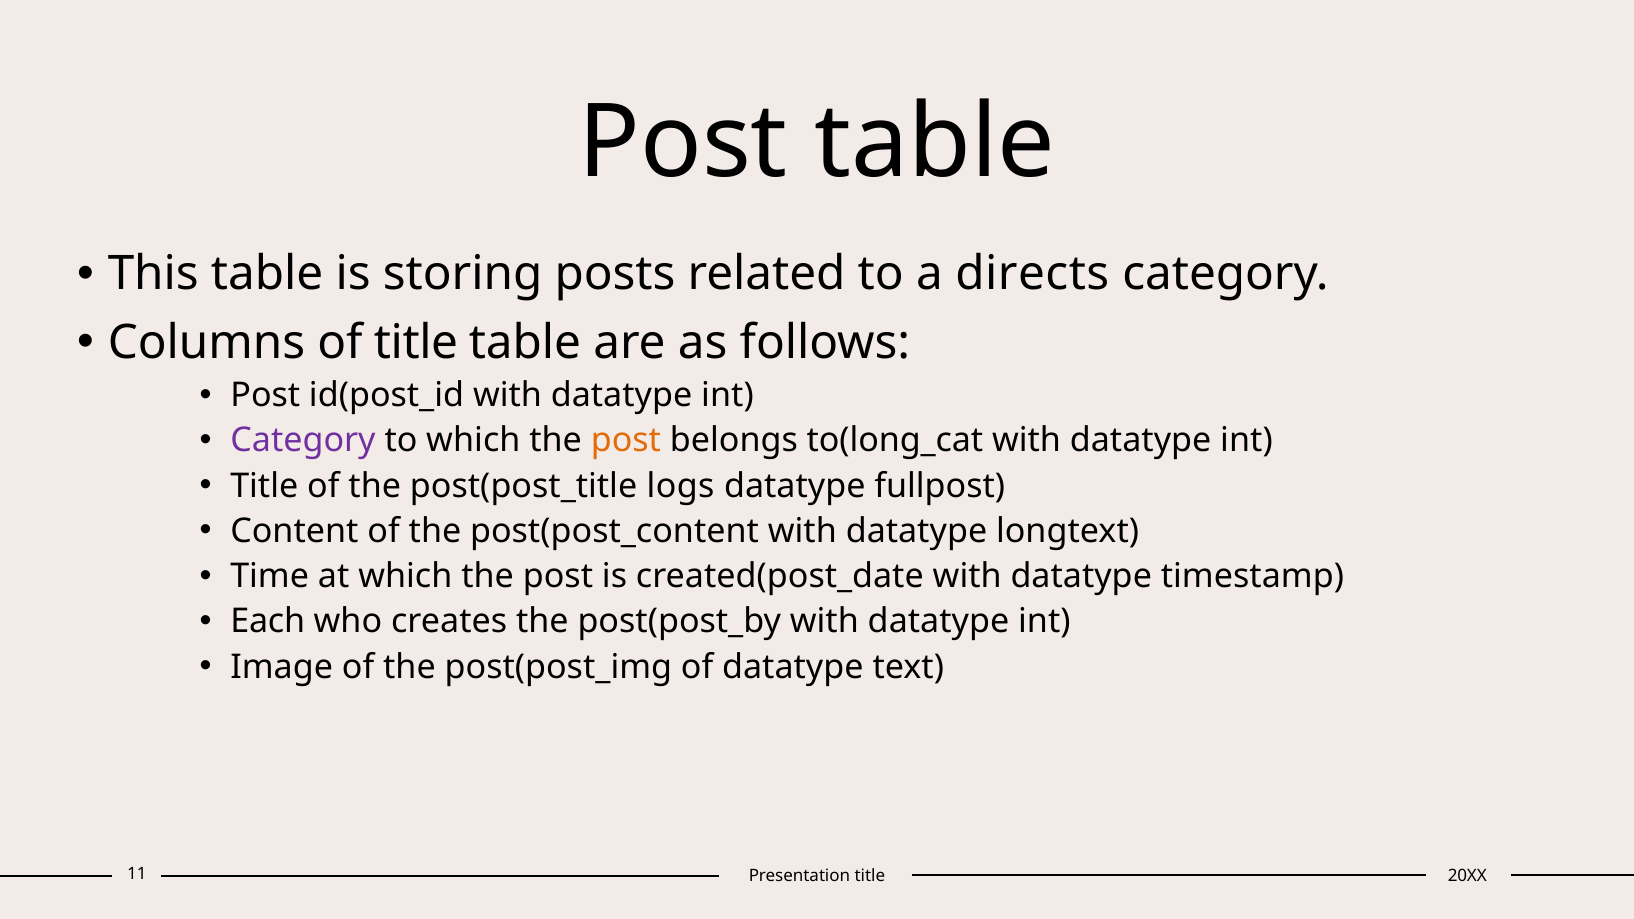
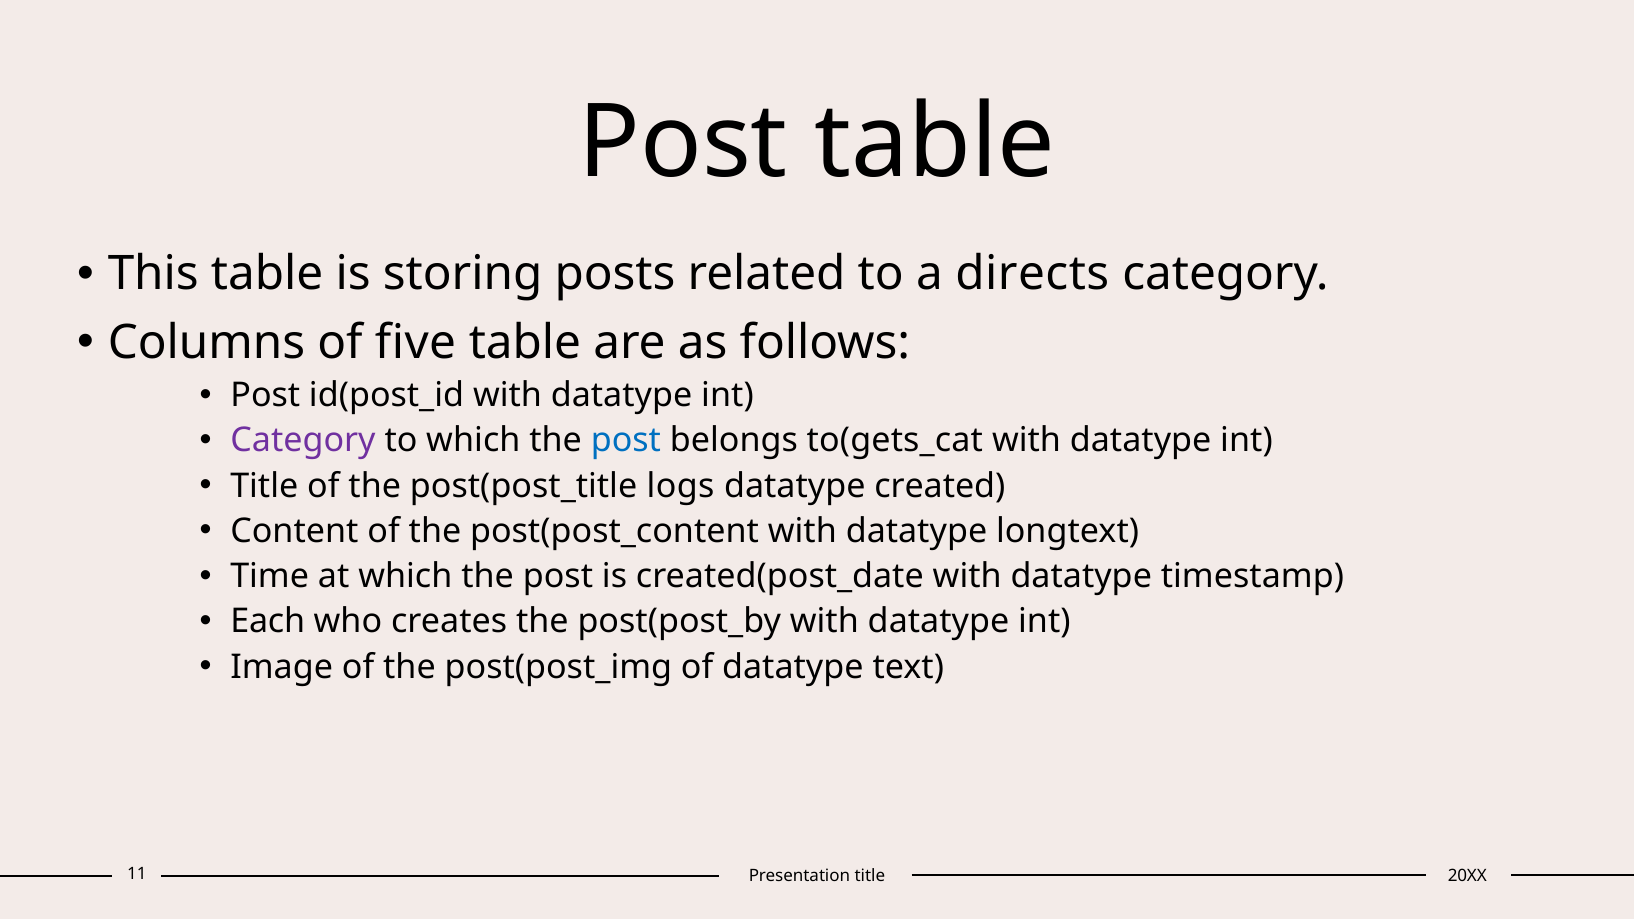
of title: title -> five (416, 343)
post colour: orange -> blue (626, 441)
to(long_cat: to(long_cat -> to(gets_cat (895, 441)
fullpost: fullpost -> created (940, 486)
